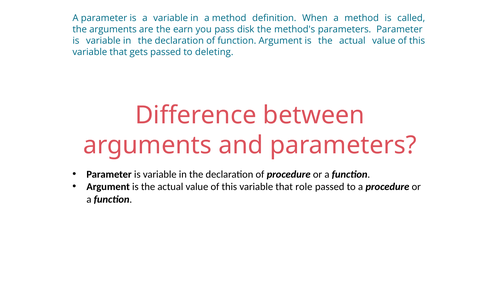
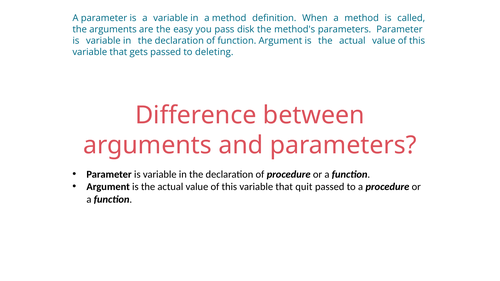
earn: earn -> easy (183, 30)
role: role -> quit (304, 187)
